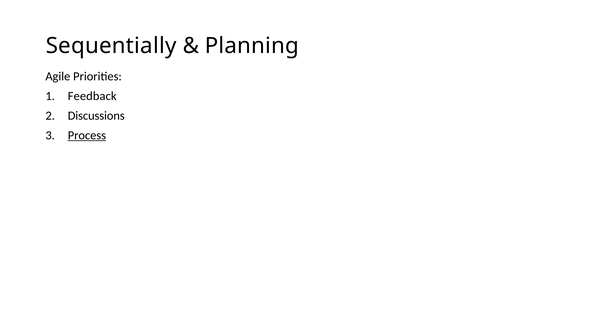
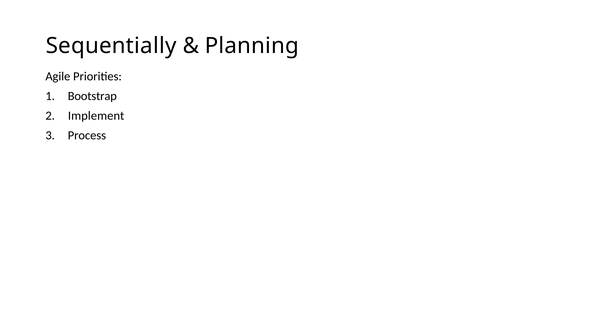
Feedback: Feedback -> Bootstrap (92, 96)
Discussions: Discussions -> Implement (96, 116)
Process underline: present -> none (87, 135)
